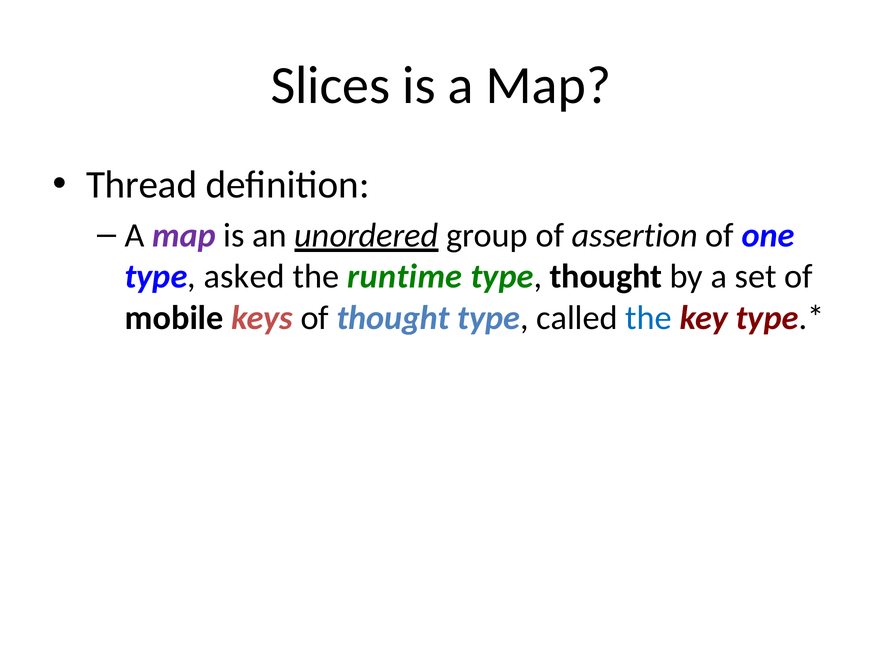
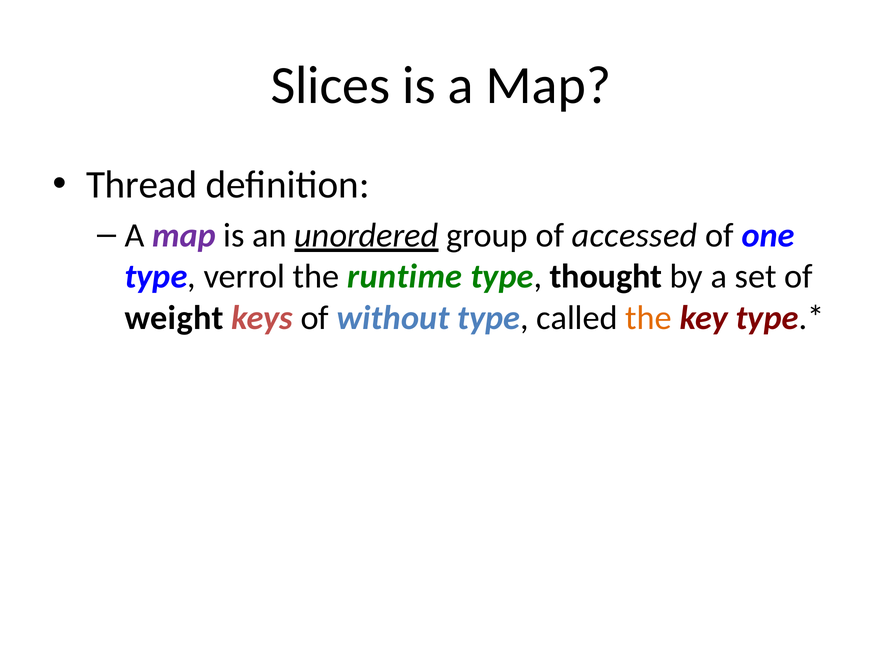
assertion: assertion -> accessed (635, 236)
asked: asked -> verrol (244, 277)
mobile: mobile -> weight (174, 318)
of thought: thought -> without (393, 318)
the colour: blue -> orange (649, 318)
